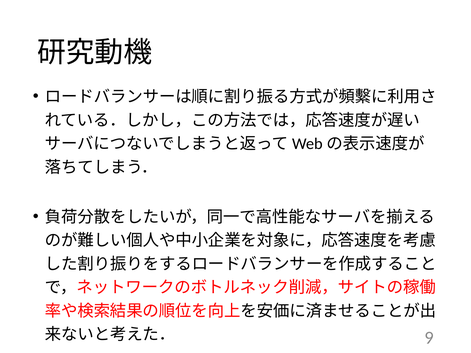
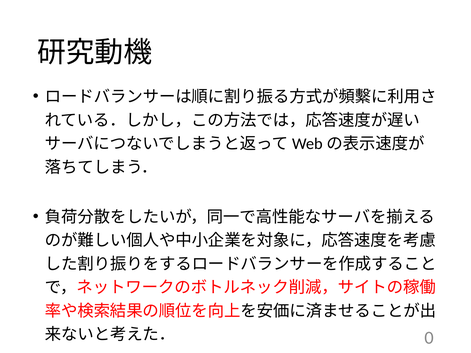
9: 9 -> 0 (429, 338)
